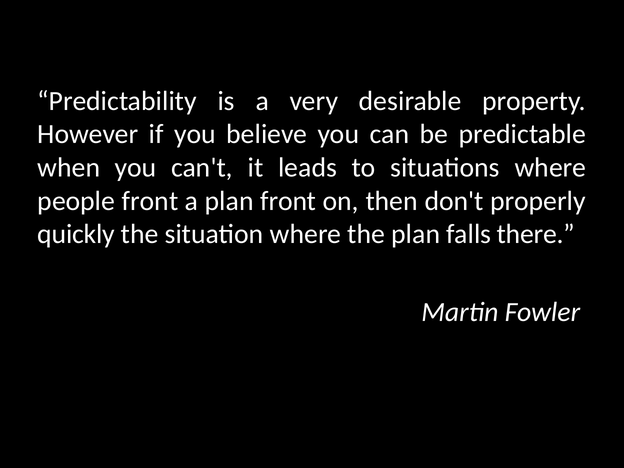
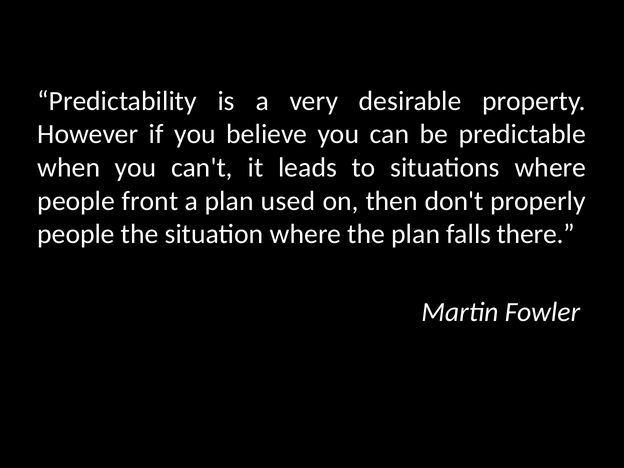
plan front: front -> used (288, 201)
quickly: quickly -> people (76, 234)
